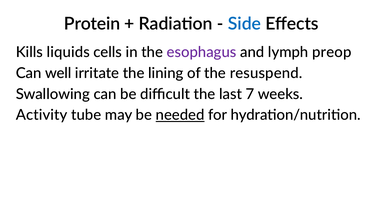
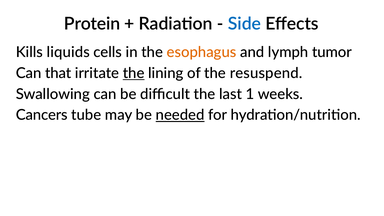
esophagus colour: purple -> orange (202, 52)
preop: preop -> tumor (332, 52)
well: well -> that (58, 73)
the underline: none -> present (134, 73)
7: 7 -> 1 (250, 94)
Activity: Activity -> Cancers (42, 115)
